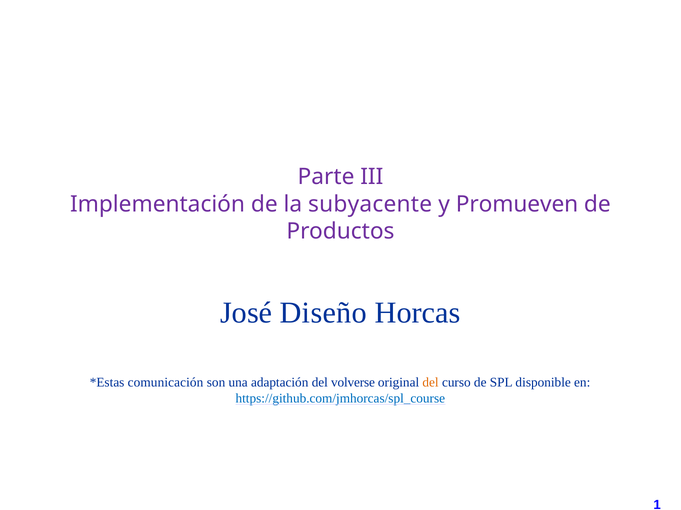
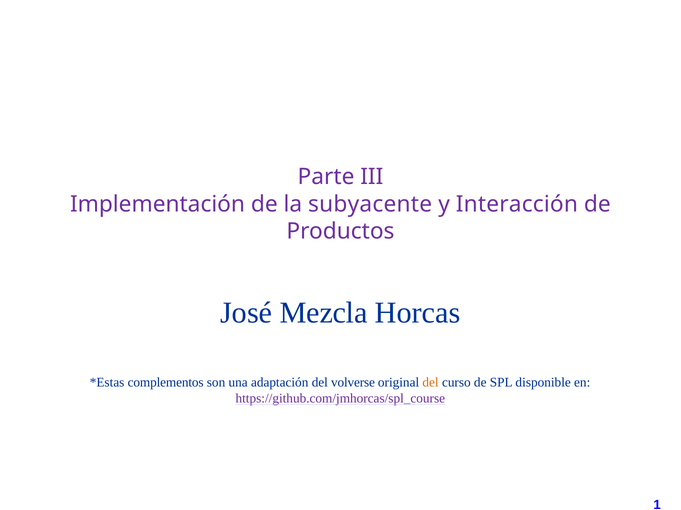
Promueven: Promueven -> Interacción (517, 204)
Diseño: Diseño -> Mezcla (324, 313)
comunicación: comunicación -> complementos (166, 383)
https://github.com/jmhorcas/spl_course colour: blue -> purple (340, 399)
